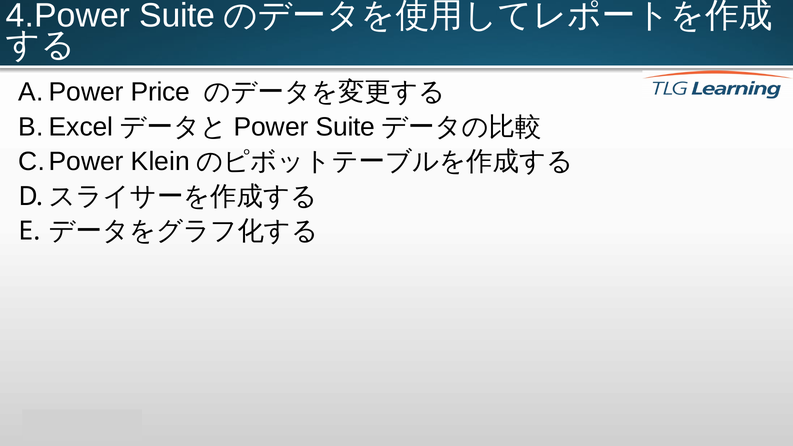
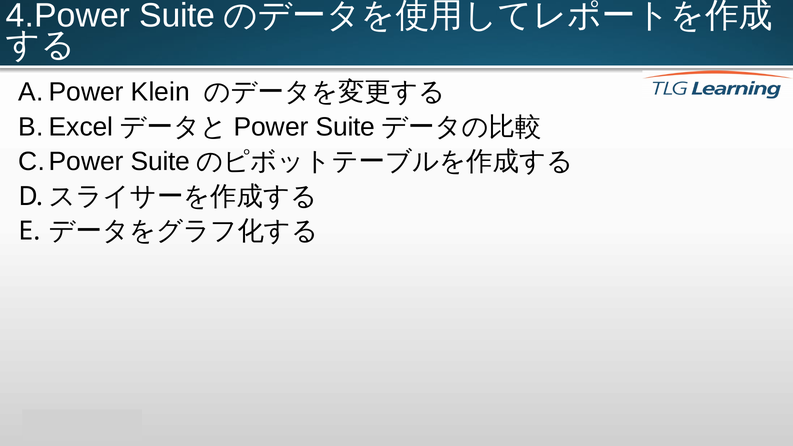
Price: Price -> Klein (160, 92)
Klein: Klein -> Suite (160, 162)
